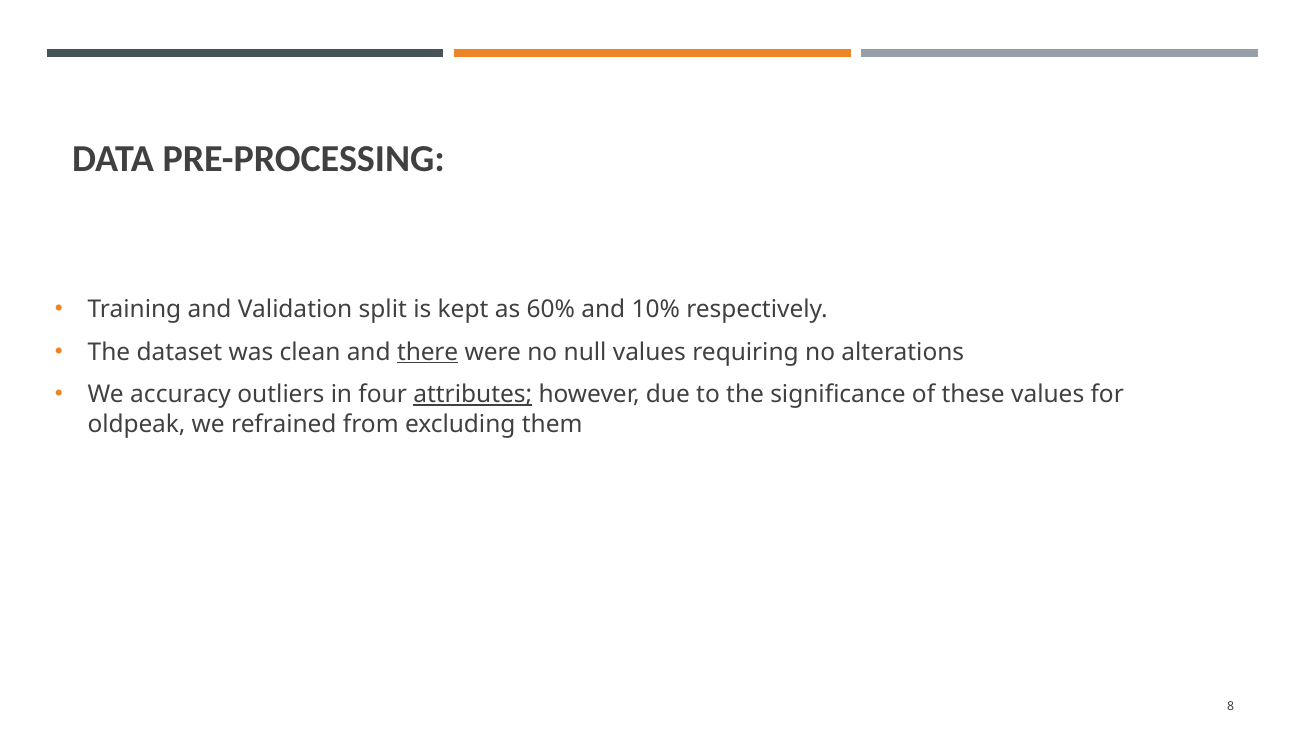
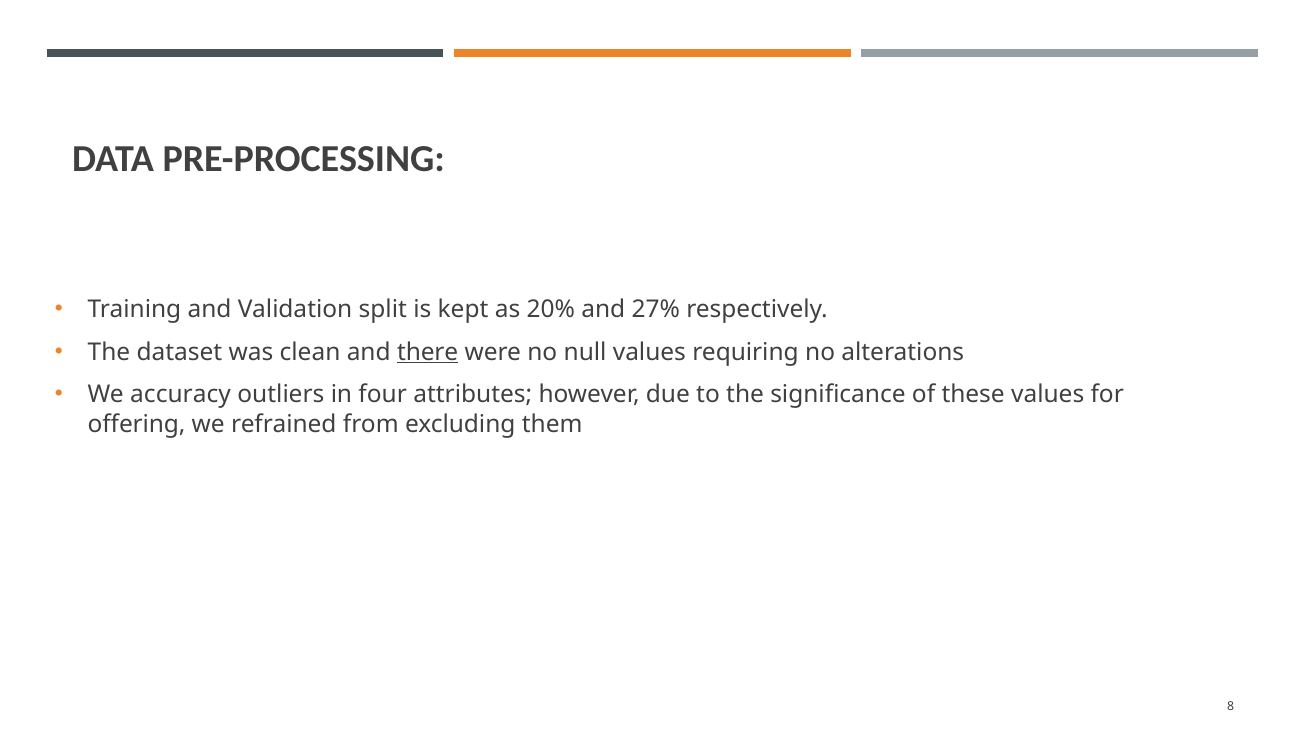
60%: 60% -> 20% (551, 310)
10%: 10% -> 27% (656, 310)
attributes underline: present -> none (473, 395)
oldpeak: oldpeak -> offering (137, 424)
